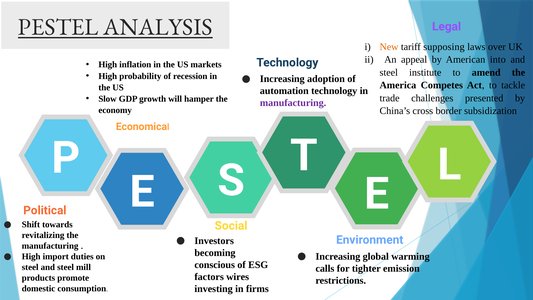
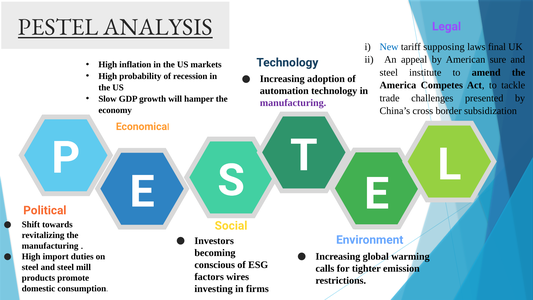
New colour: orange -> blue (389, 47)
over: over -> final (497, 47)
into: into -> sure (498, 60)
